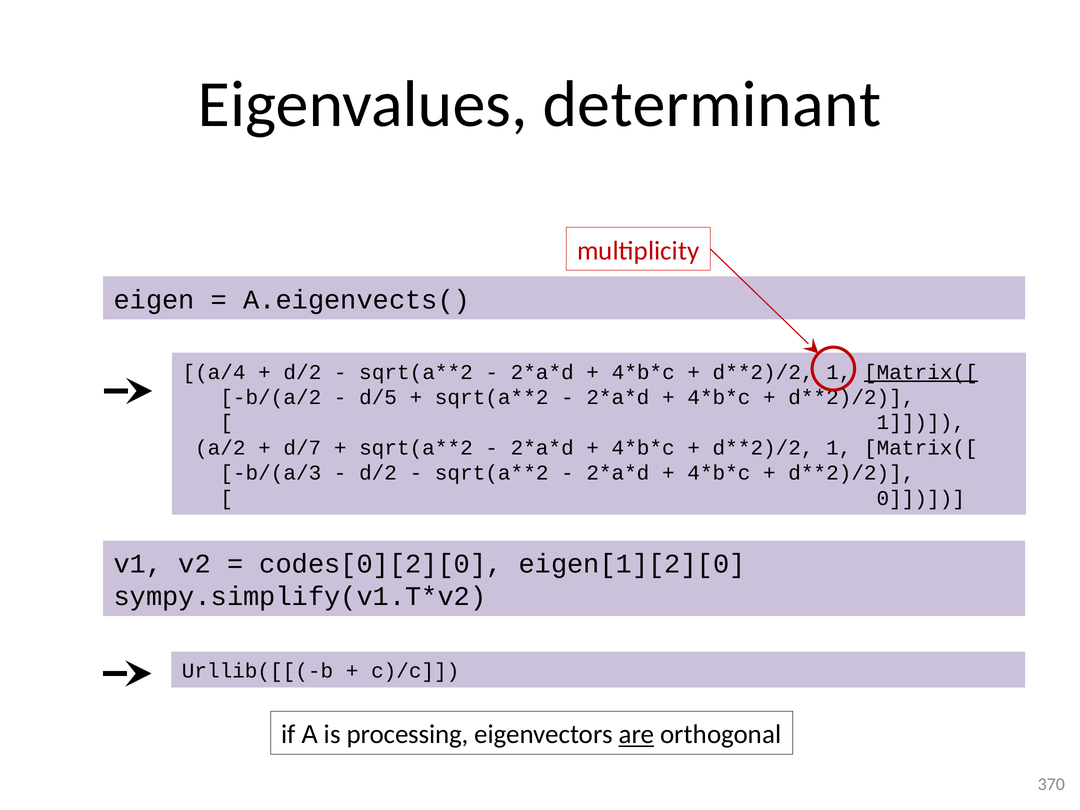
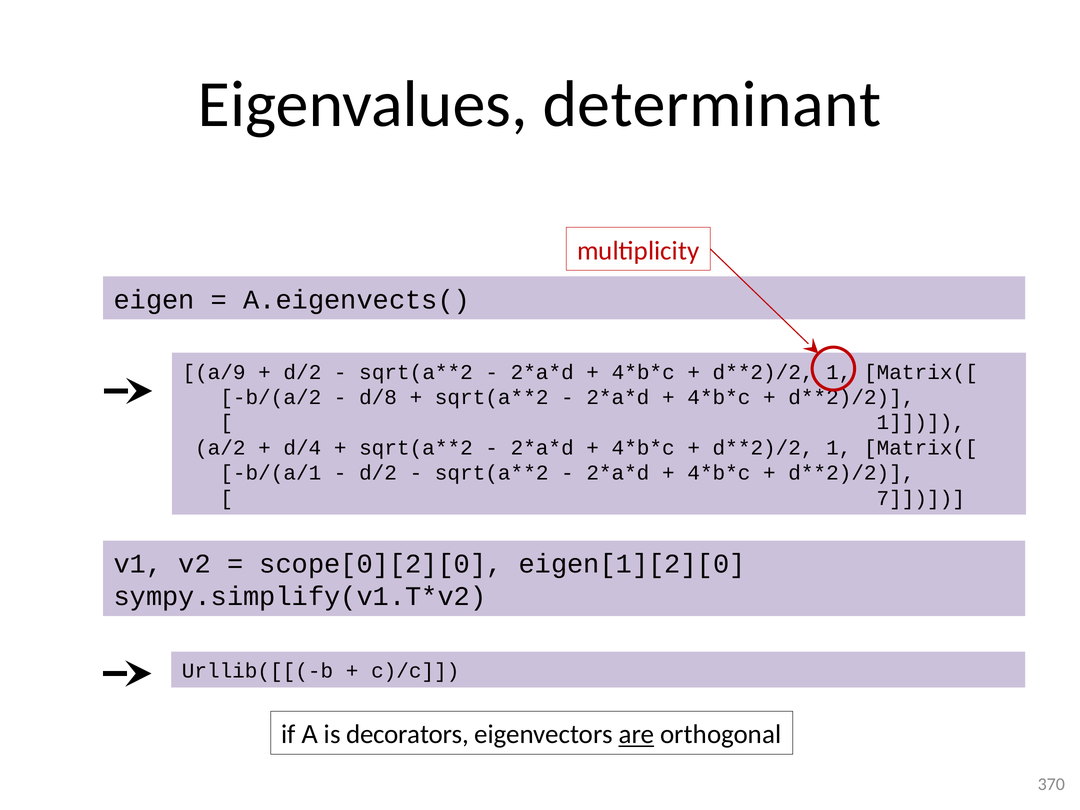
a/4: a/4 -> a/9 (214, 372)
Matrix([ underline: present -> none (921, 372)
d/5: d/5 -> d/8 (378, 397)
d/7: d/7 -> d/4 (302, 448)
b/(a/3: b/(a/3 -> b/(a/1 (271, 473)
0: 0 -> 7 (921, 498)
codes[0][2][0: codes[0][2][0 -> scope[0][2][0 (381, 564)
processing: processing -> decorators (408, 735)
